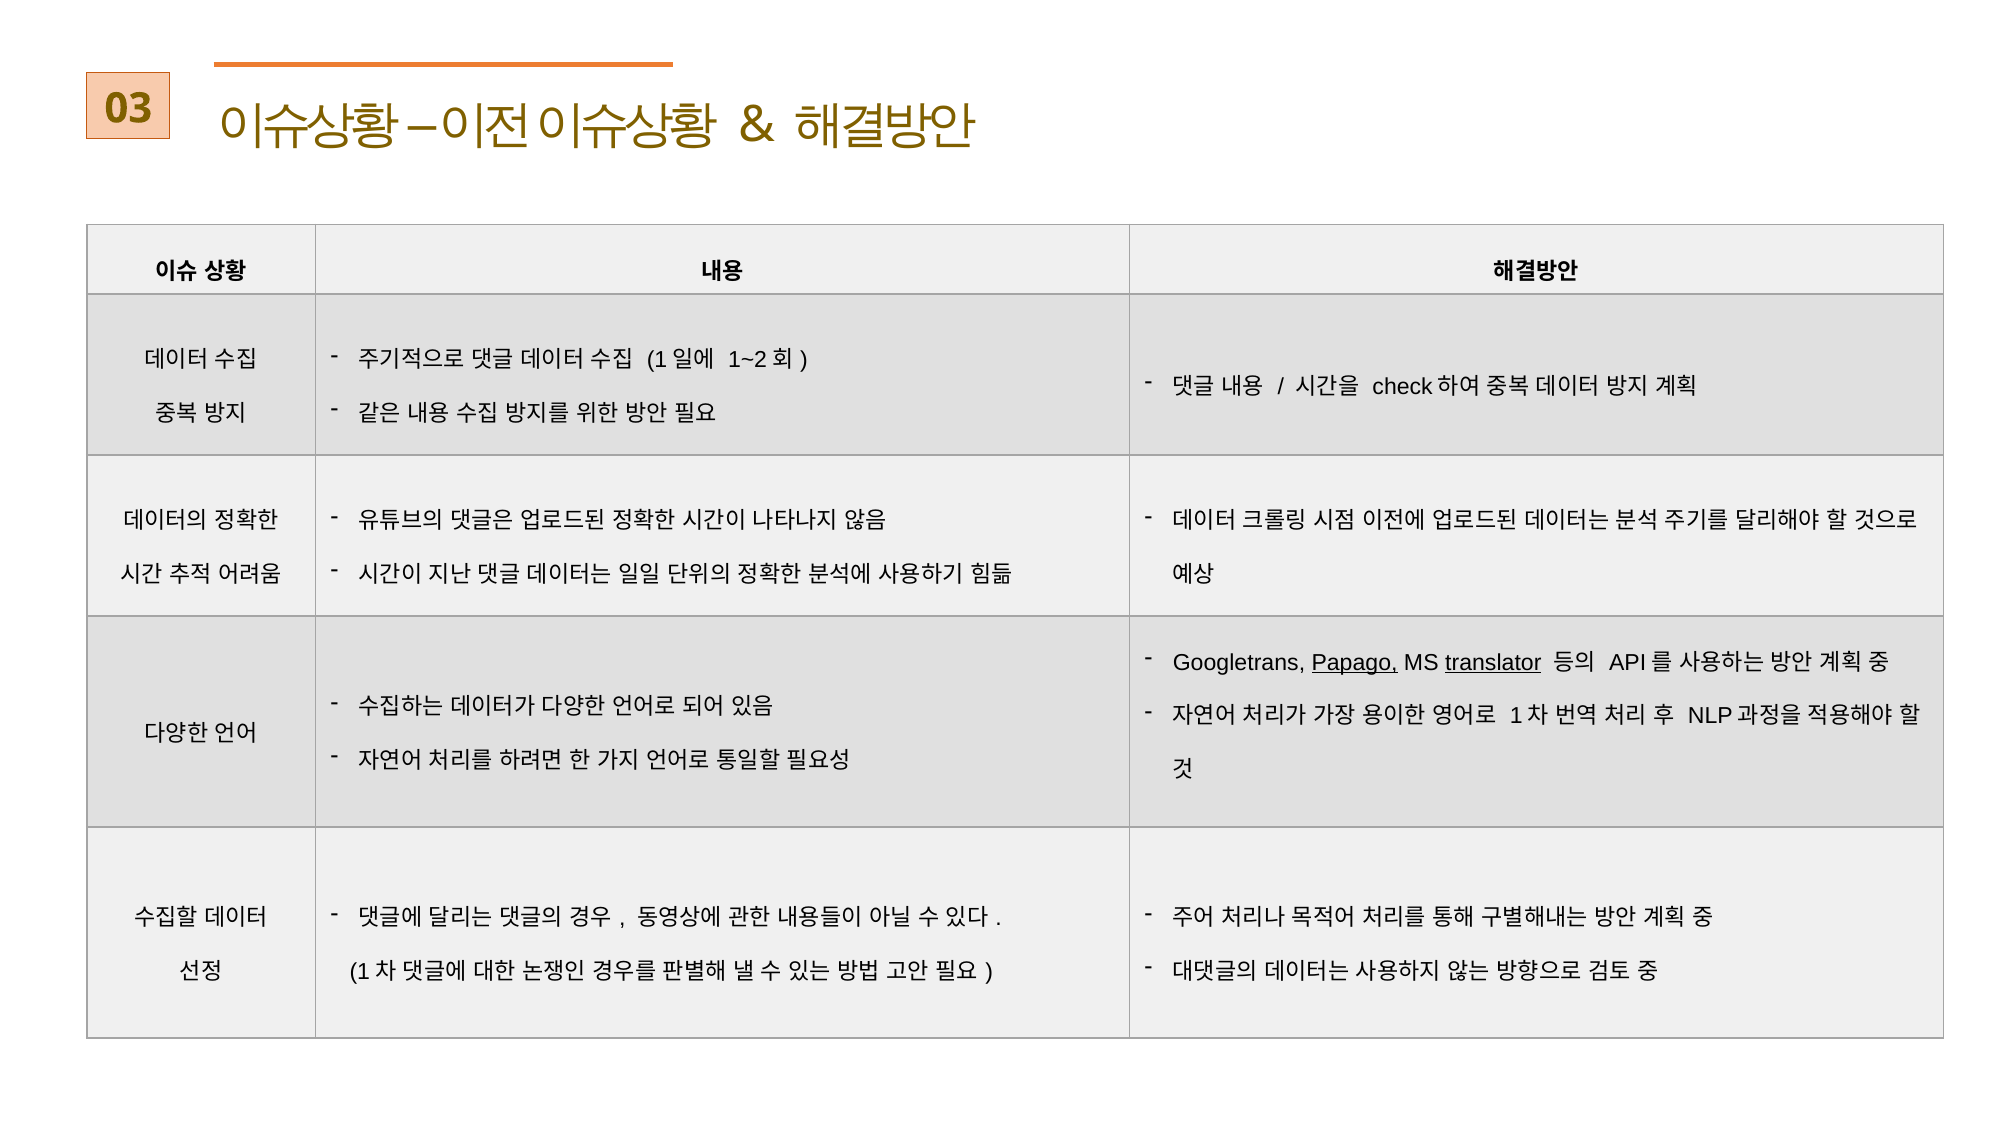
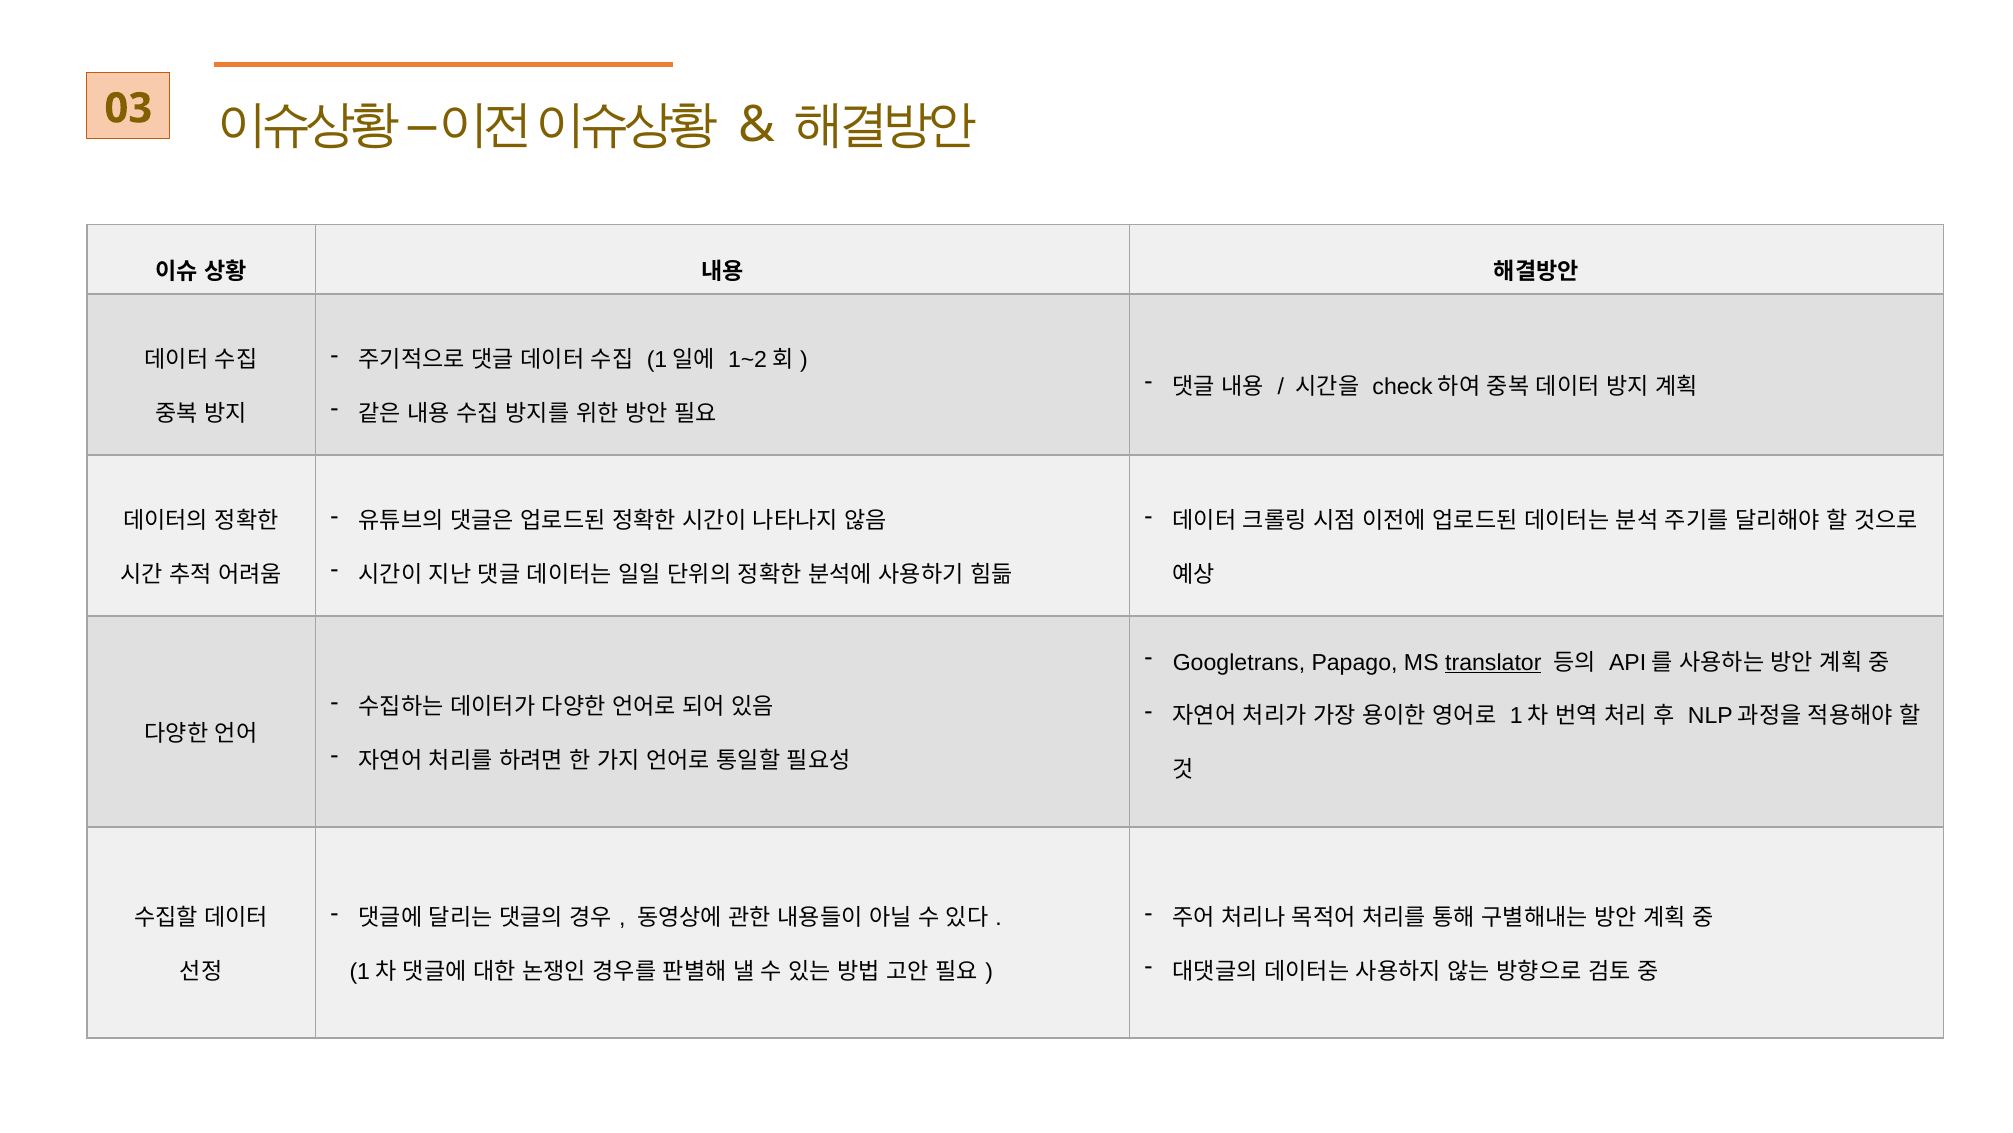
Papago underline: present -> none (1355, 662)
